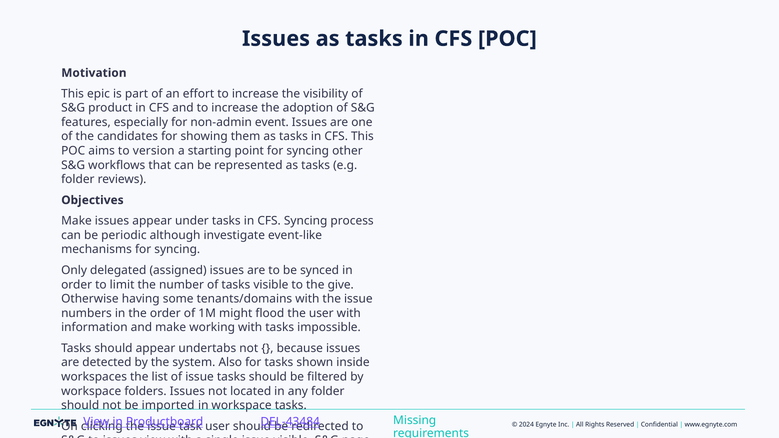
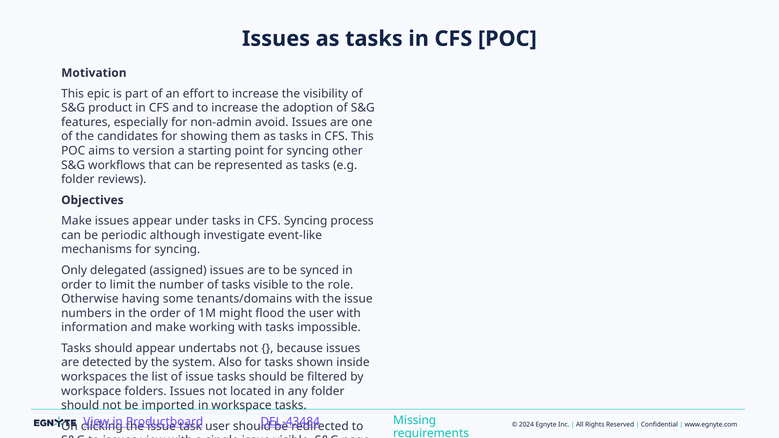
event: event -> avoid (272, 122)
give: give -> role (341, 285)
